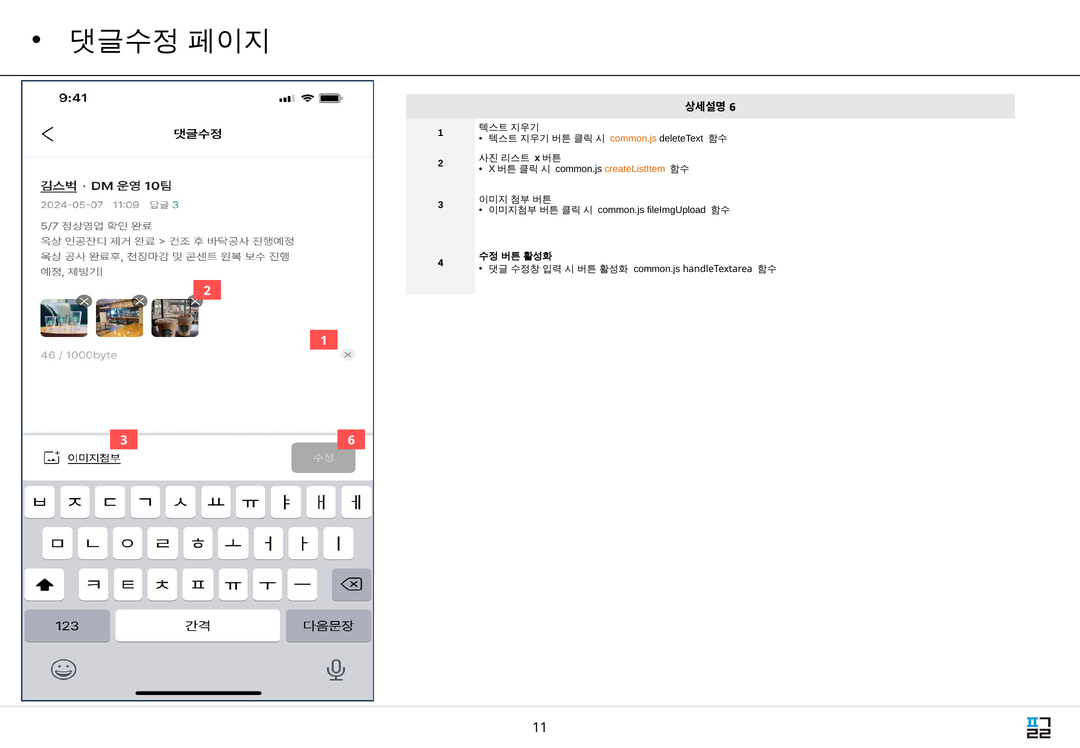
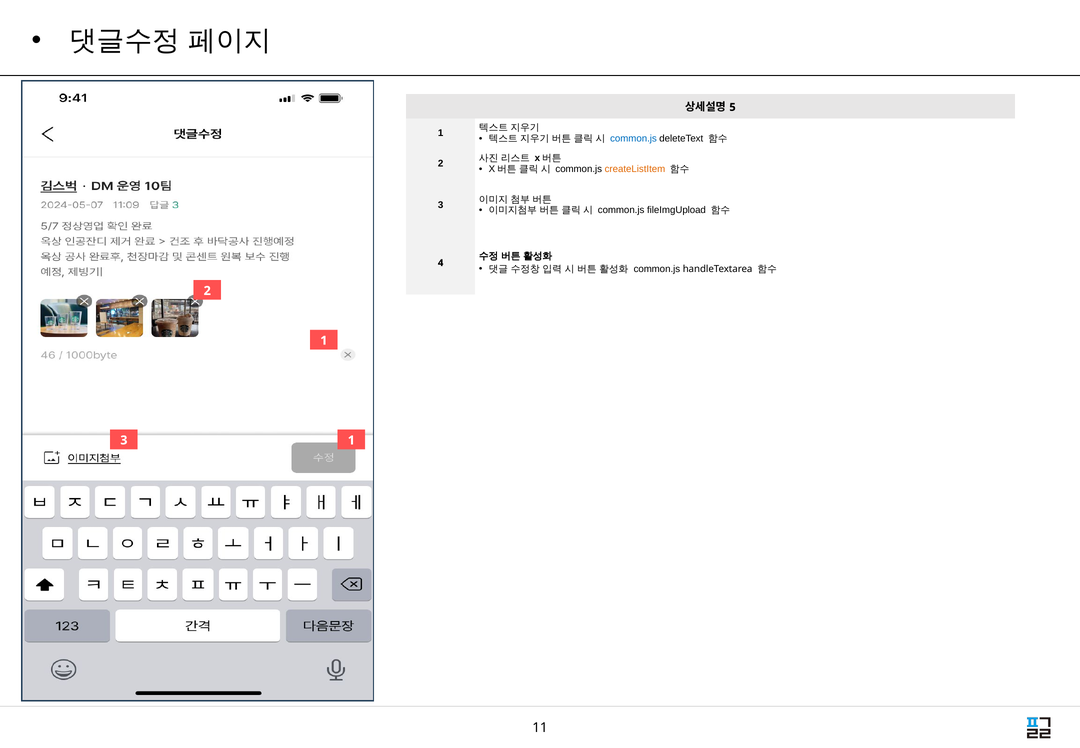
6: 6 -> 5 (733, 107)
common.js colour: orange -> blue (633, 139)
3 6: 6 -> 1 (351, 440)
